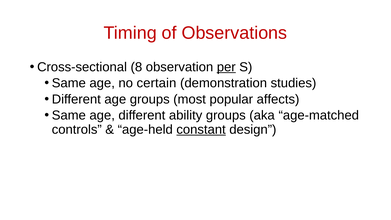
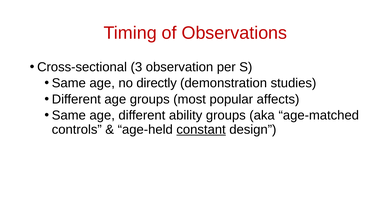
8: 8 -> 3 (136, 67)
per underline: present -> none (226, 67)
certain: certain -> directly (157, 83)
